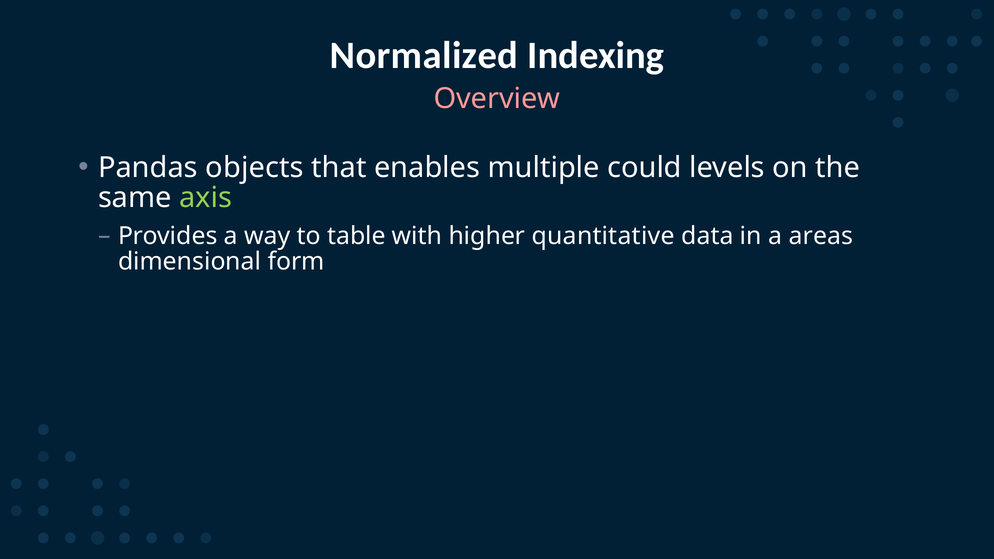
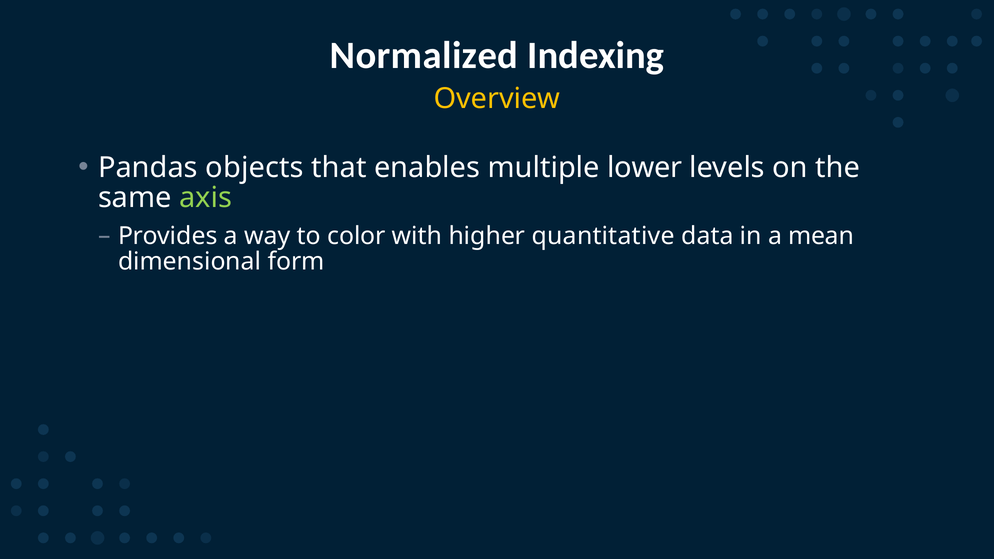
Overview colour: pink -> yellow (497, 99)
could: could -> lower (645, 168)
table: table -> color (356, 236)
areas: areas -> mean (821, 236)
